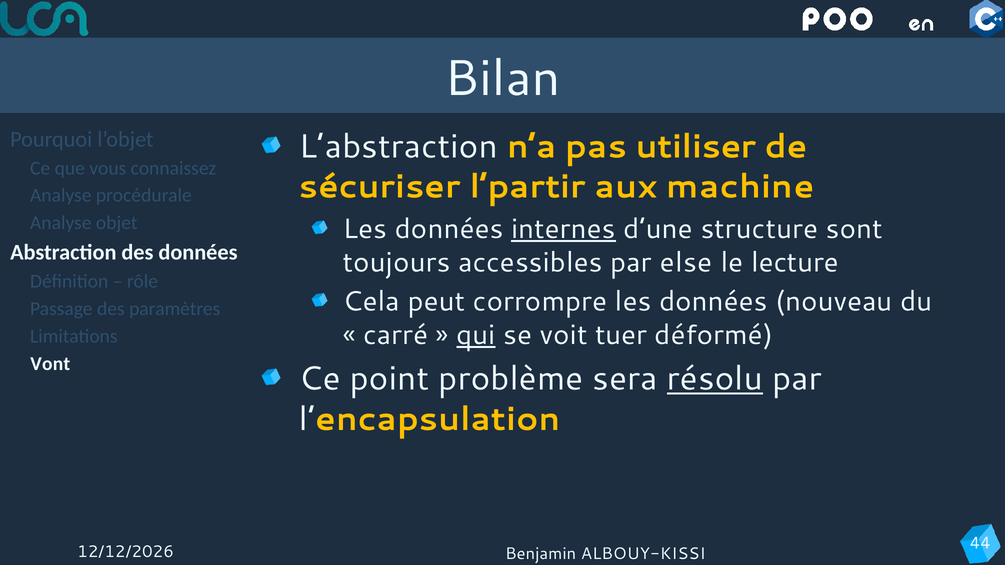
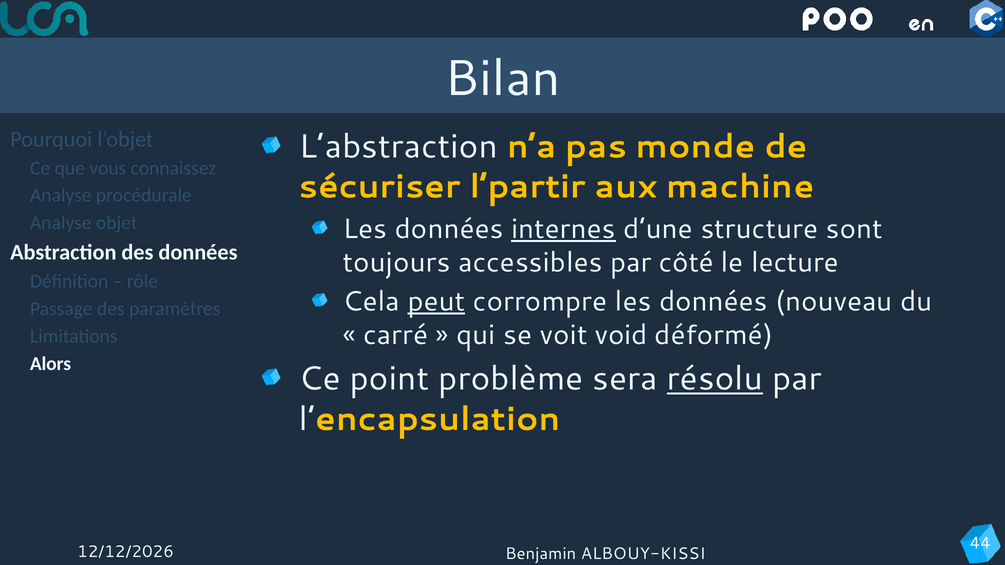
utiliser: utiliser -> monde (696, 147)
else: else -> côté (686, 263)
peut underline: none -> present (436, 302)
qui underline: present -> none (476, 335)
tuer: tuer -> void (621, 335)
Vont: Vont -> Alors (51, 364)
